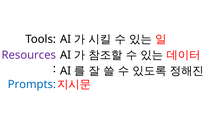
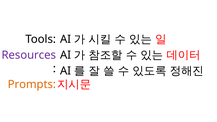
Prompts colour: blue -> orange (32, 84)
